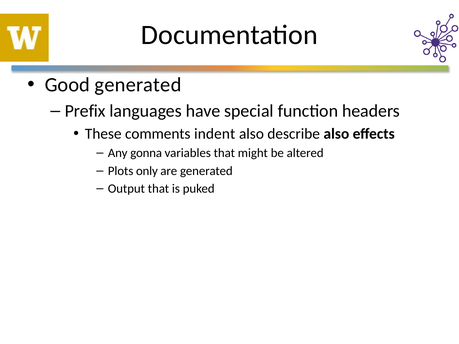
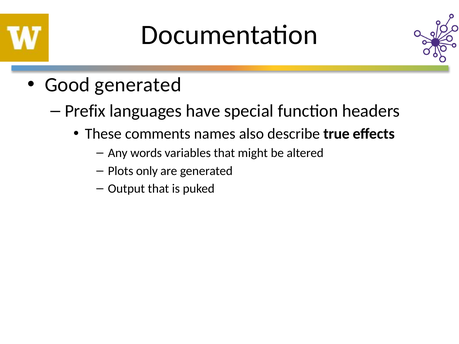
indent: indent -> names (215, 134)
describe also: also -> true (336, 134)
gonna: gonna -> words (146, 153)
